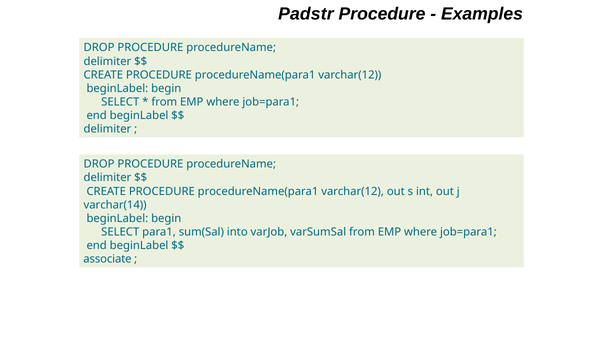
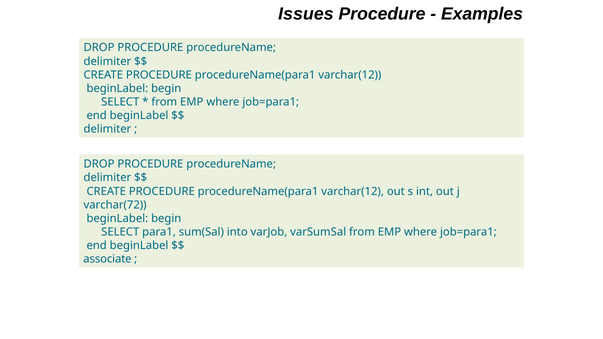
Padstr: Padstr -> Issues (306, 14)
varchar(14: varchar(14 -> varchar(72 (115, 205)
